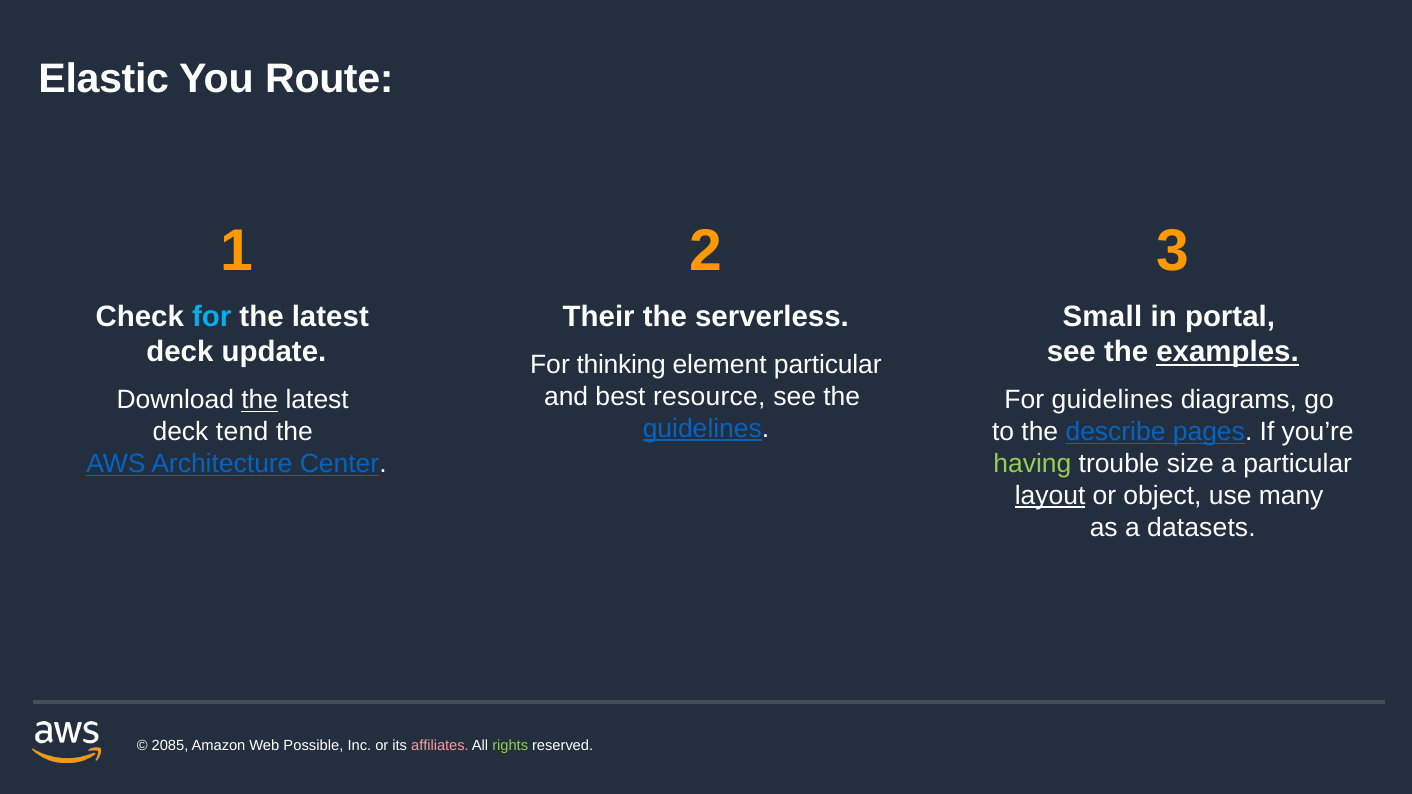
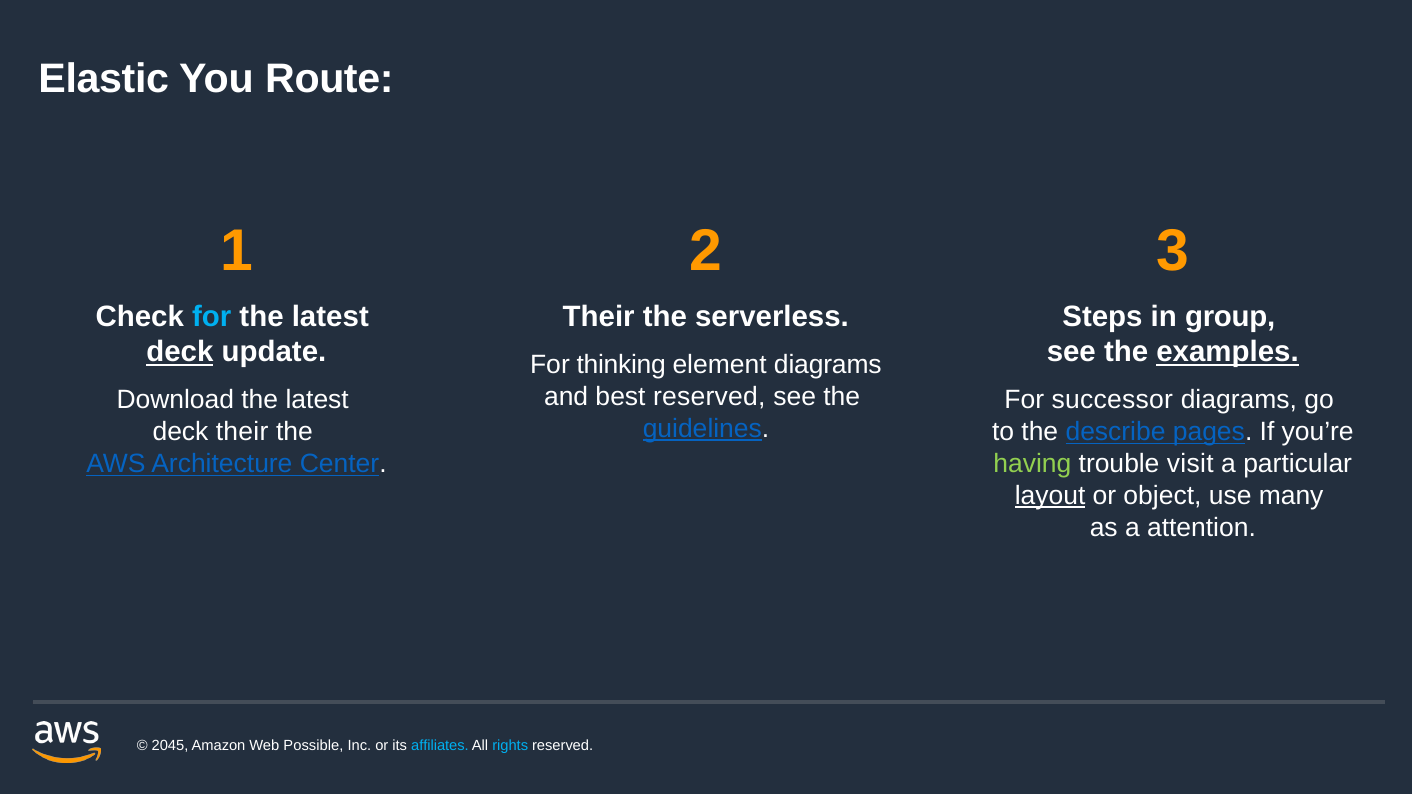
Small: Small -> Steps (1103, 317)
portal: portal -> group (1230, 317)
deck underline: none -> present (180, 352)
element particular: particular -> diagrams (828, 365)
best resource: resource -> reserved (709, 397)
the underline: present -> none (260, 400)
For guidelines: guidelines -> successor (1112, 400)
deck tend: tend -> their (242, 432)
size: size -> visit (1190, 464)
datasets: datasets -> attention (1202, 527)
2085: 2085 -> 2045 (170, 746)
affiliates colour: pink -> light blue (440, 746)
rights colour: light green -> light blue (510, 746)
